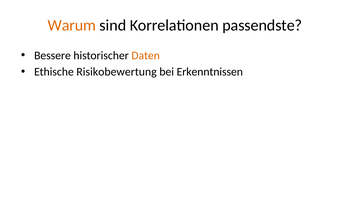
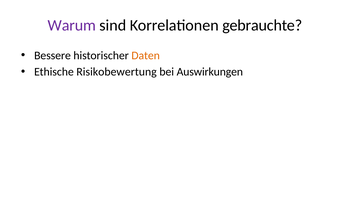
Warum colour: orange -> purple (72, 25)
passendste: passendste -> gebrauchte (262, 25)
Erkenntnissen: Erkenntnissen -> Auswirkungen (210, 72)
